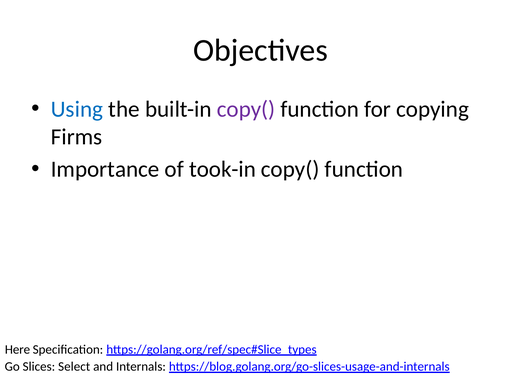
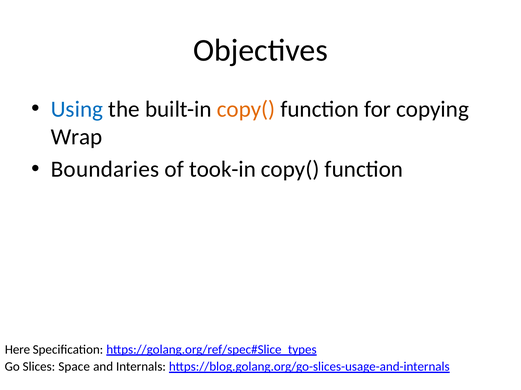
copy( colour: purple -> orange (246, 109)
Firms: Firms -> Wrap (77, 137)
Importance: Importance -> Boundaries (105, 170)
Select: Select -> Space (74, 367)
